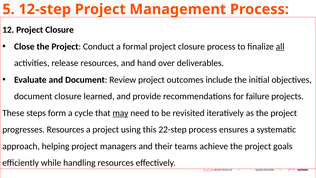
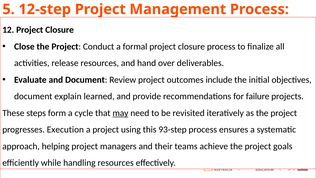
all underline: present -> none (280, 46)
document closure: closure -> explain (68, 96)
progresses Resources: Resources -> Execution (65, 129)
22-step: 22-step -> 93-step (173, 129)
